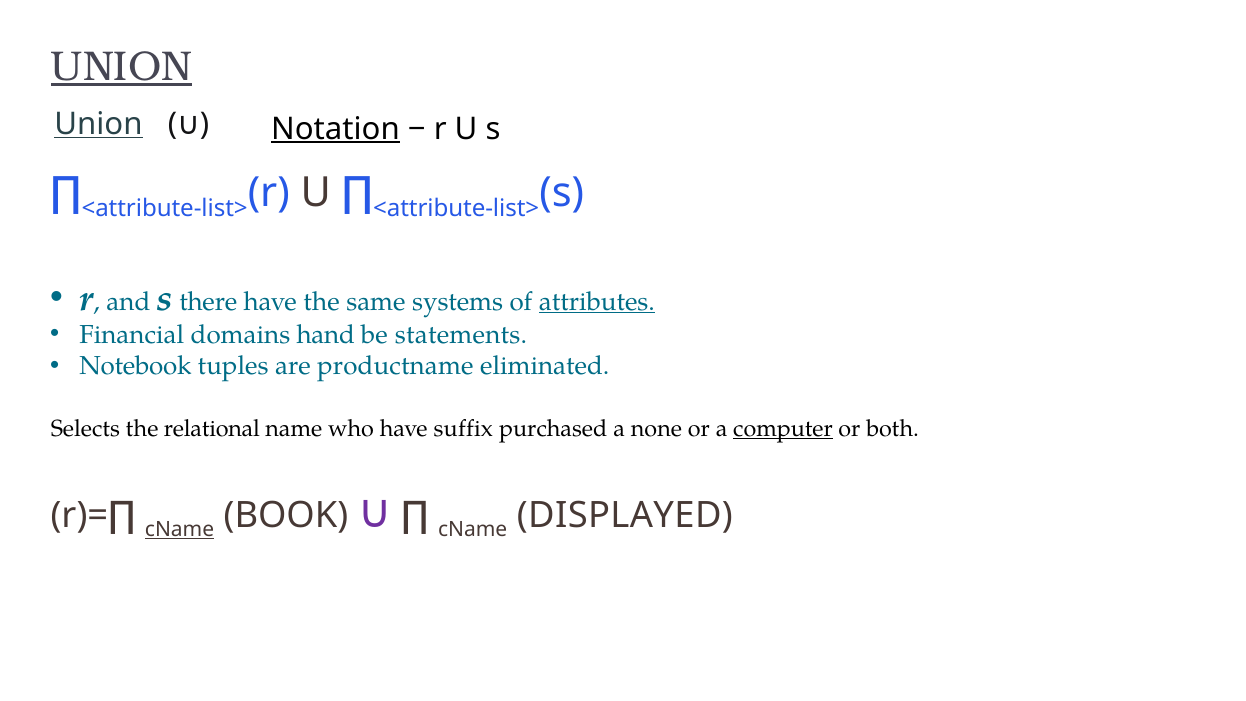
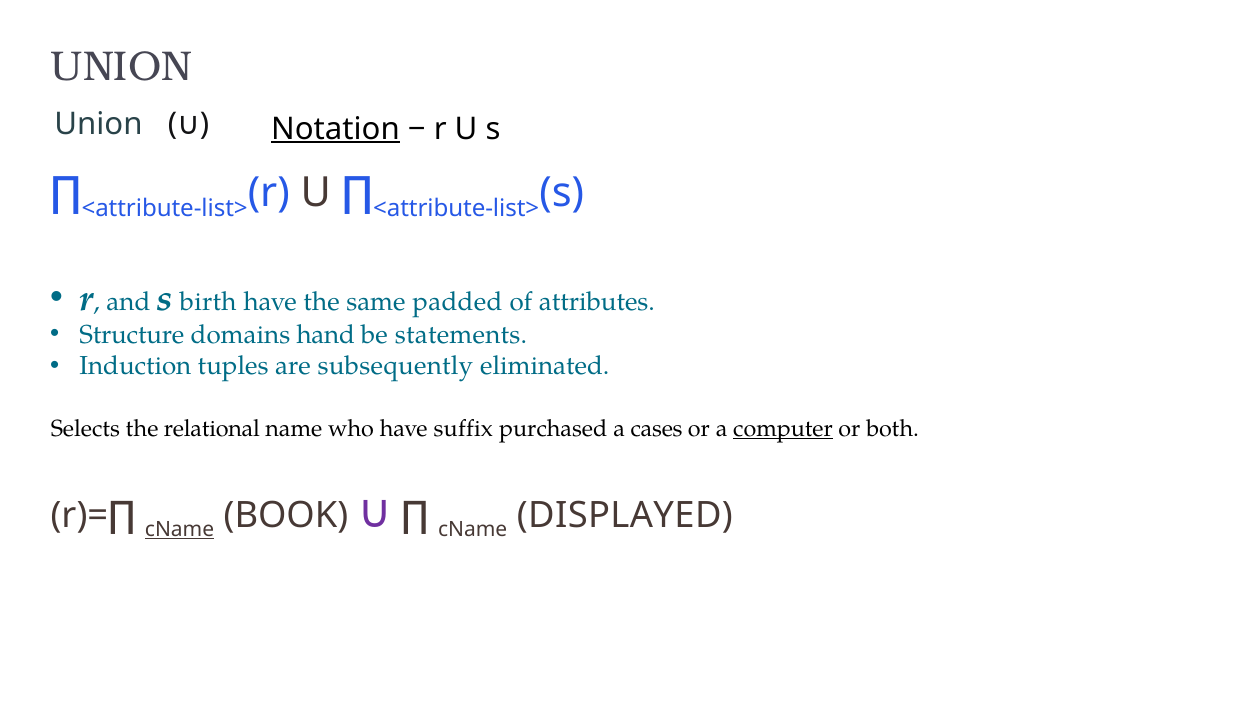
UNION underline: present -> none (121, 67)
Union underline: present -> none (99, 124)
there: there -> birth (208, 301)
systems: systems -> padded (457, 301)
attributes underline: present -> none (597, 301)
Financial: Financial -> Structure (132, 335)
Notebook: Notebook -> Induction (135, 366)
productname: productname -> subsequently (395, 366)
none: none -> cases (657, 429)
